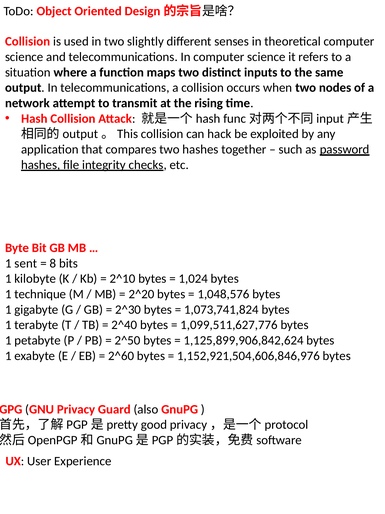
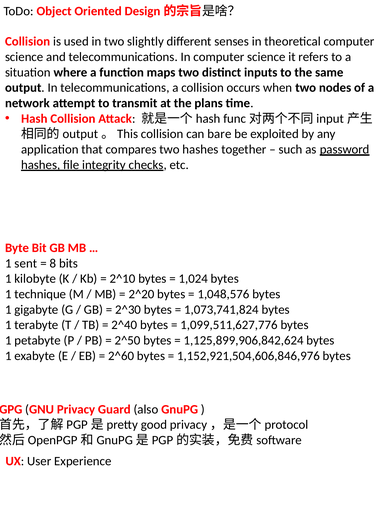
rising: rising -> plans (209, 103)
hack: hack -> bare (219, 134)
